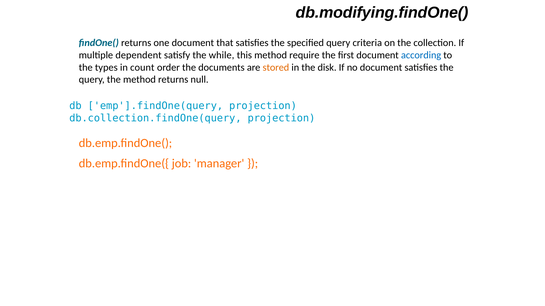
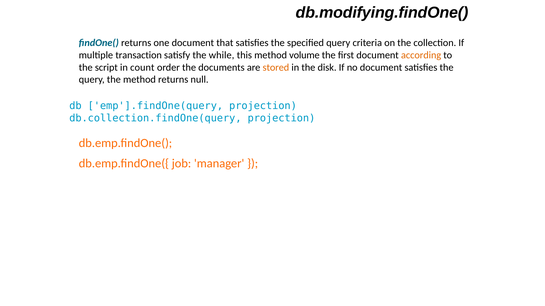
dependent: dependent -> transaction (139, 55)
require: require -> volume (304, 55)
according colour: blue -> orange (421, 55)
types: types -> script (106, 67)
